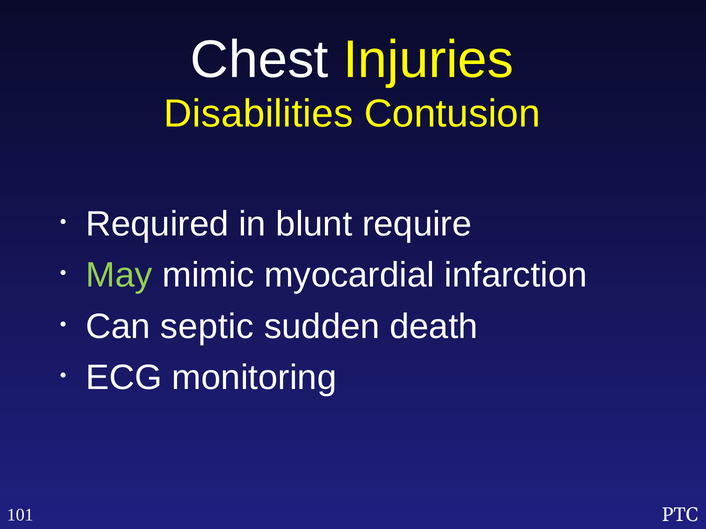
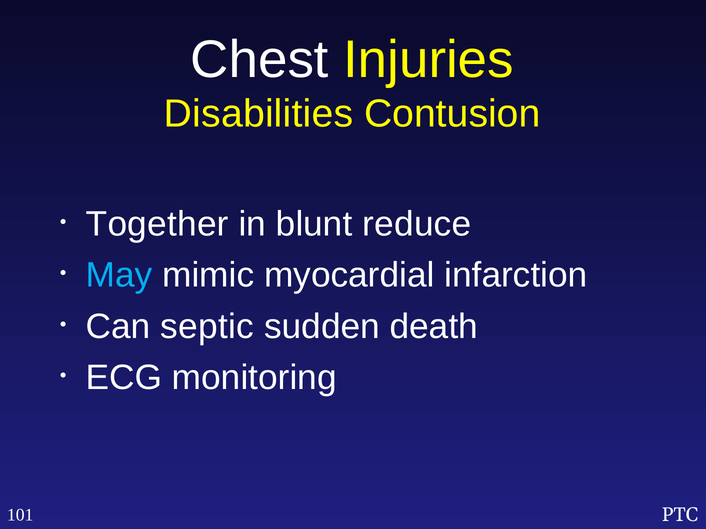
Required: Required -> Together (157, 224)
require: require -> reduce (417, 224)
May colour: light green -> light blue (119, 276)
